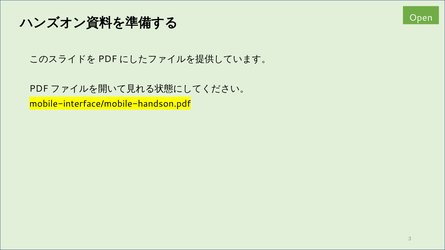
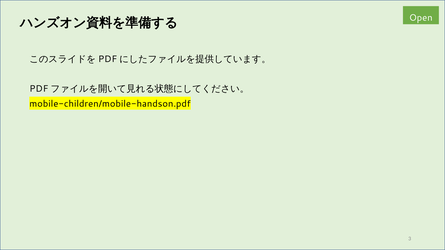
mobile-interface/mobile-handson.pdf: mobile-interface/mobile-handson.pdf -> mobile-children/mobile-handson.pdf (110, 104)
